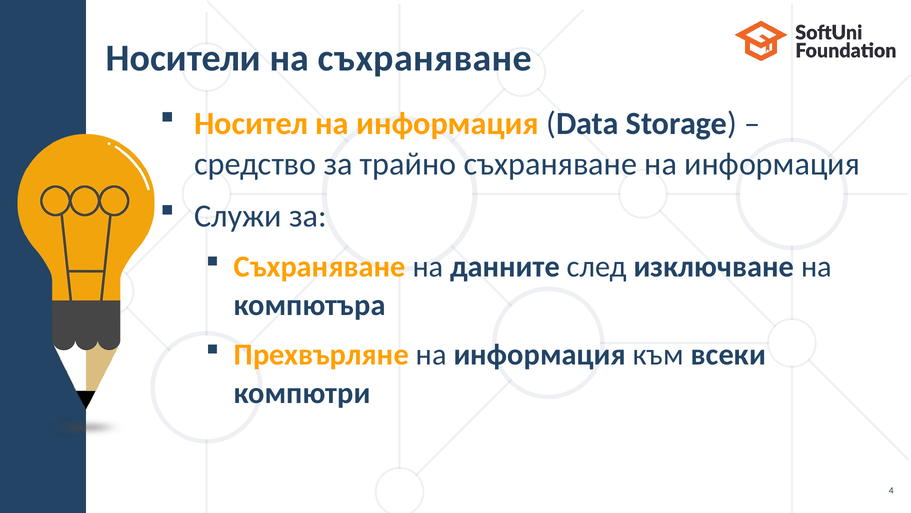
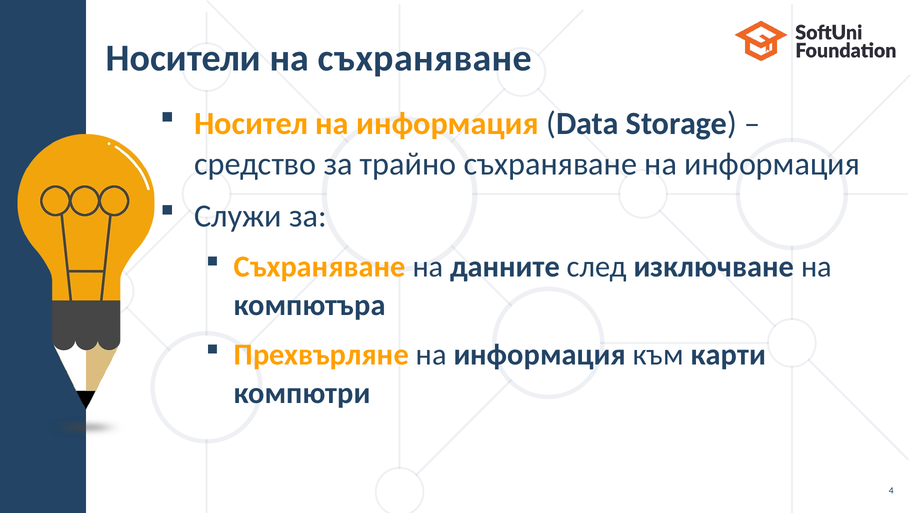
всеки: всеки -> карти (728, 355)
